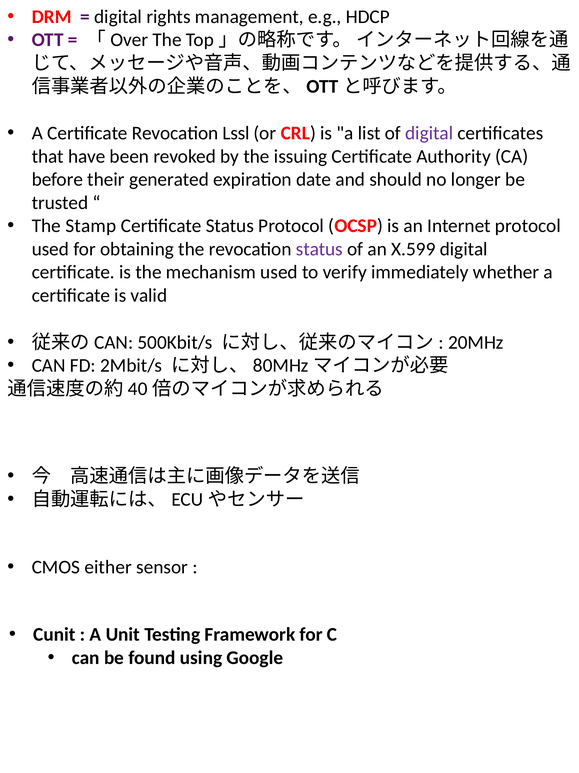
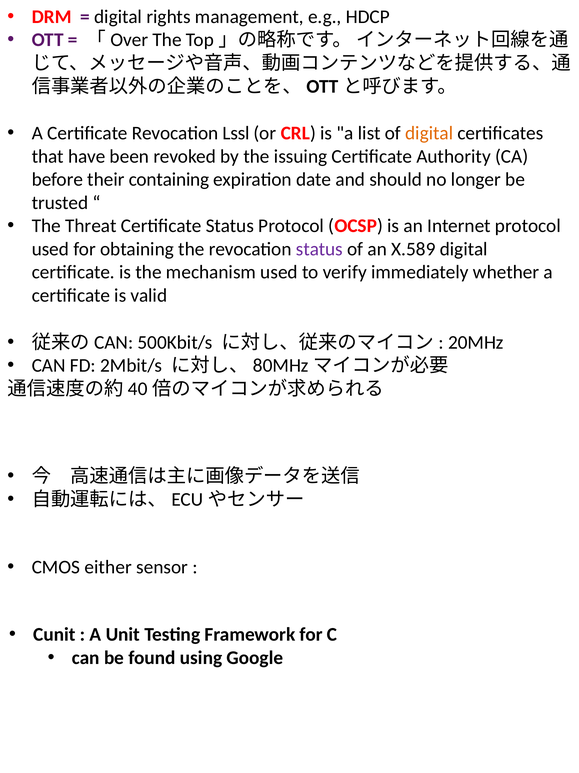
digital colour: purple -> orange (429, 133)
generated: generated -> containing (169, 179)
Stamp: Stamp -> Threat (91, 226)
X.599: X.599 -> X.589 (413, 249)
